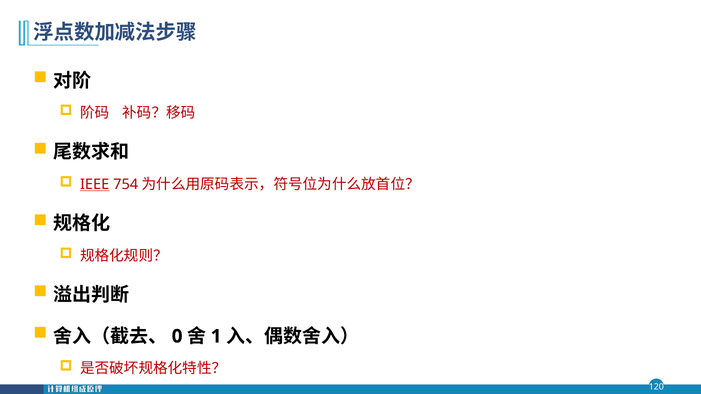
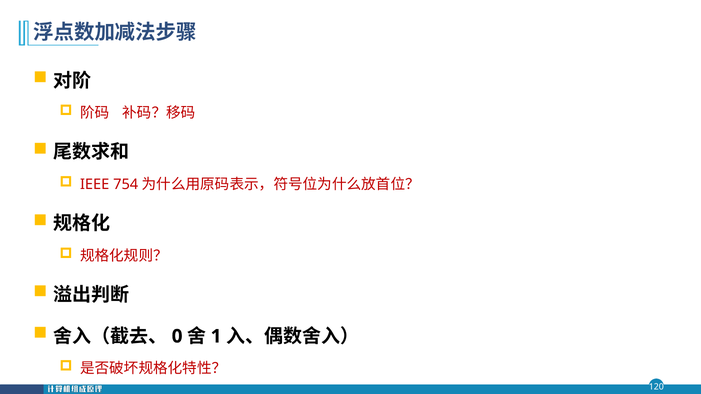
IEEE underline: present -> none (95, 185)
